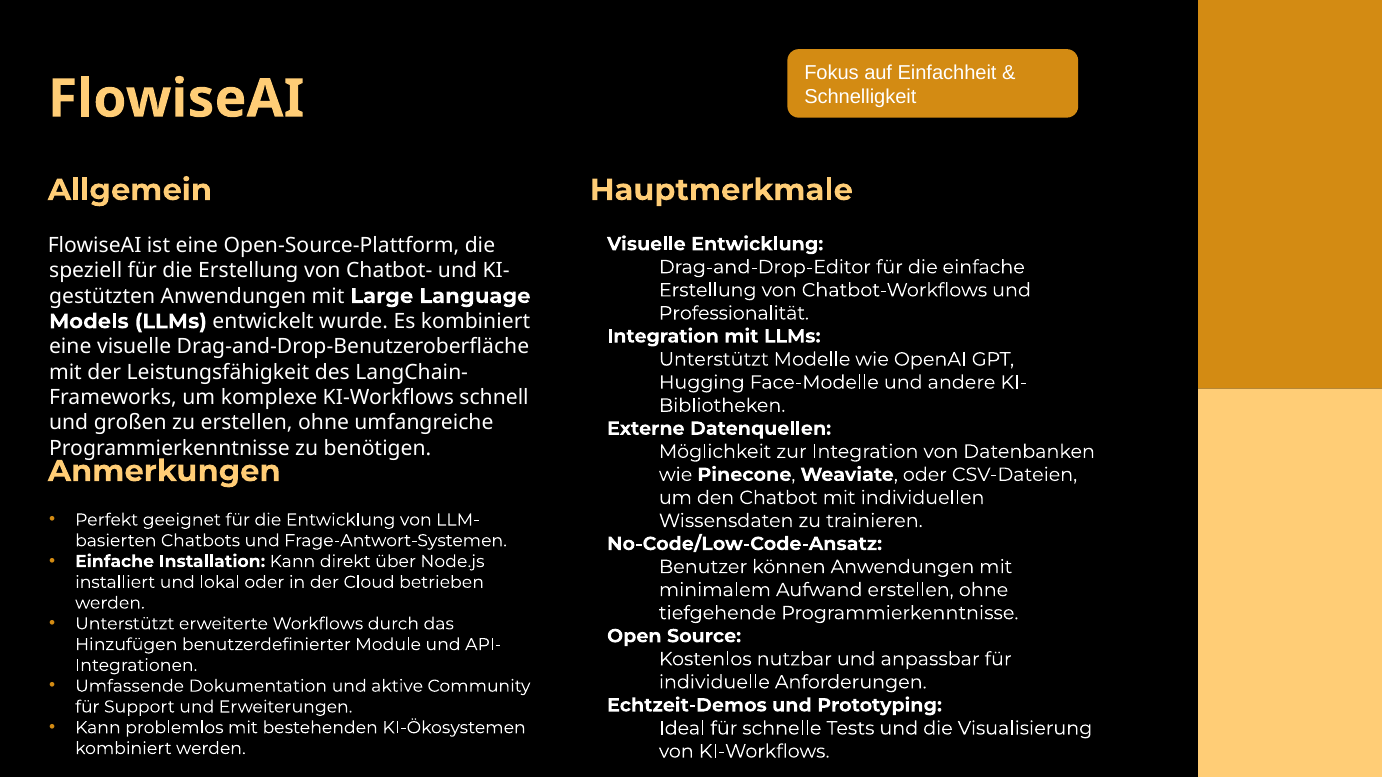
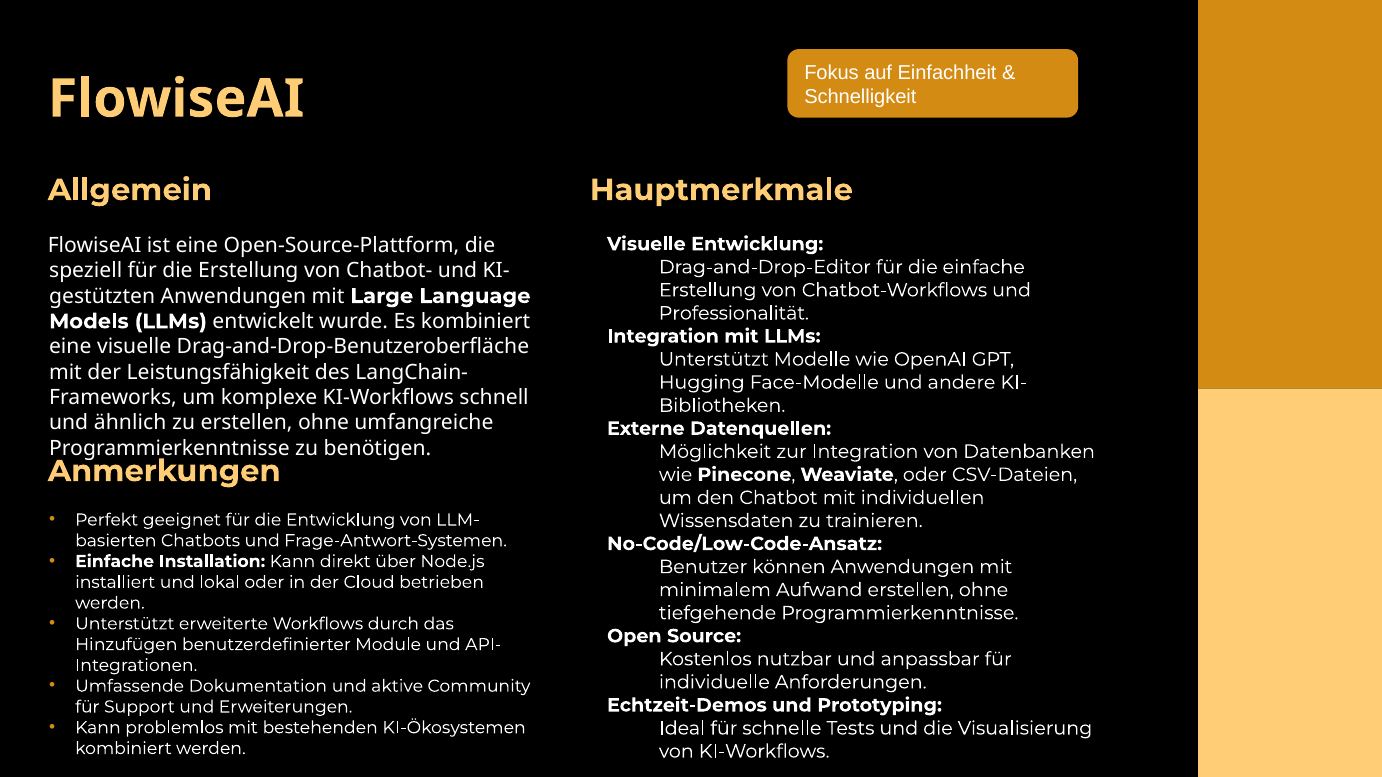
großen: großen -> ähnlich (130, 423)
